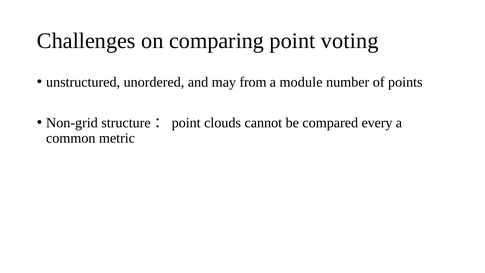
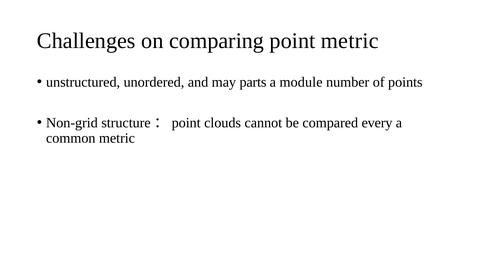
point voting: voting -> metric (350, 41)
from: from -> parts (253, 82)
